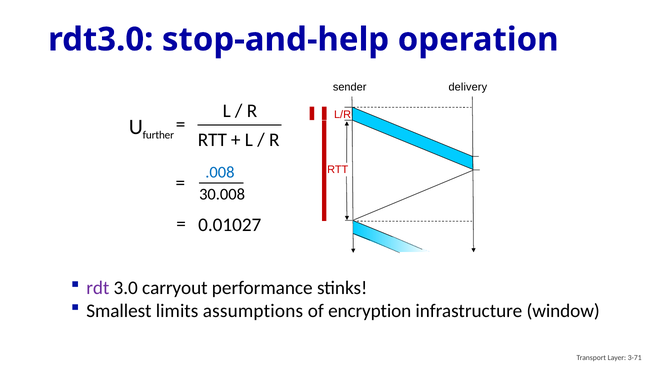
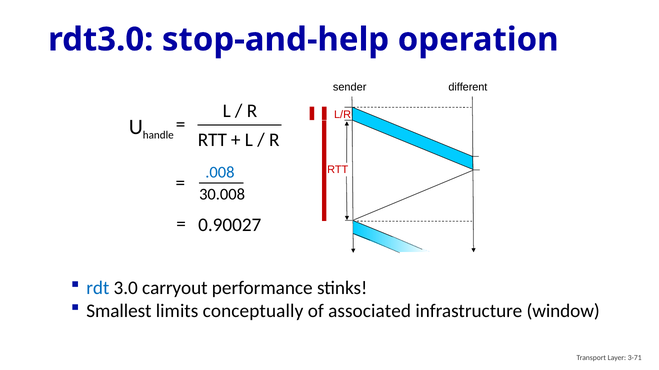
delivery: delivery -> different (468, 87)
further: further -> handle (158, 136)
0.01027: 0.01027 -> 0.90027 (230, 225)
rdt colour: purple -> blue (98, 289)
assumptions: assumptions -> conceptually (253, 312)
encryption: encryption -> associated (370, 312)
